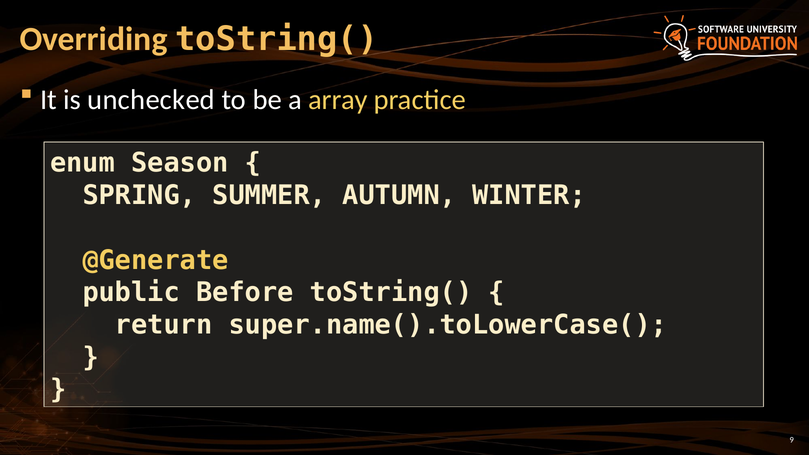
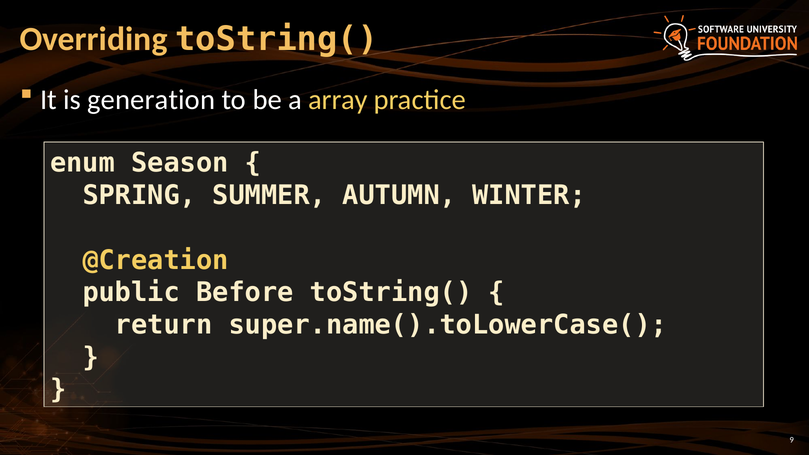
unchecked: unchecked -> generation (151, 100)
@Generate: @Generate -> @Creation (156, 260)
